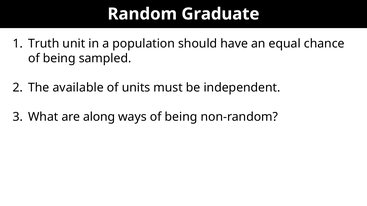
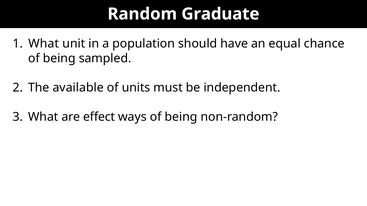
Truth: Truth -> What (44, 44)
along: along -> effect (99, 117)
